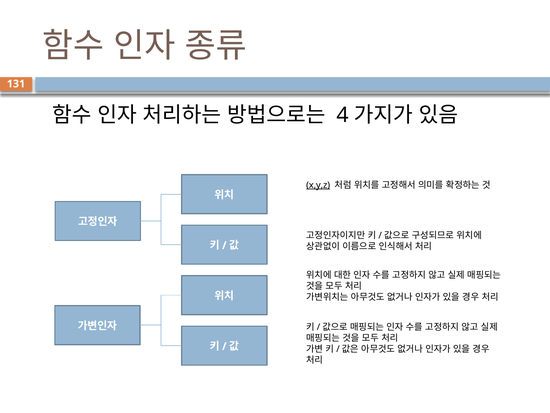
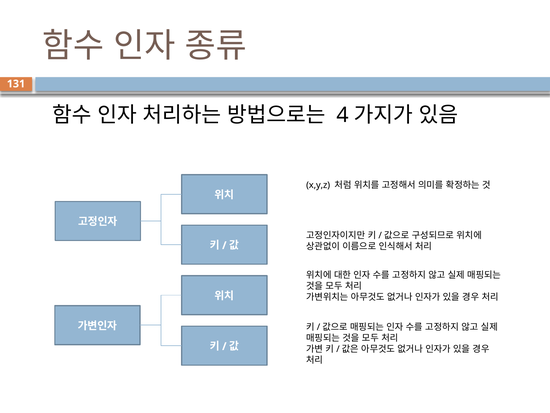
x,y,z underline: present -> none (318, 185)
